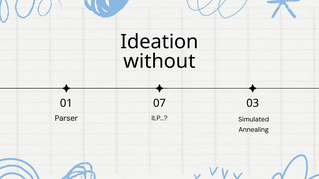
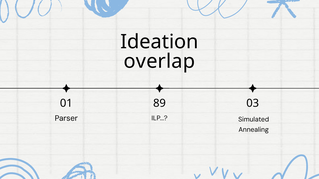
without: without -> overlap (159, 61)
07: 07 -> 89 (159, 103)
